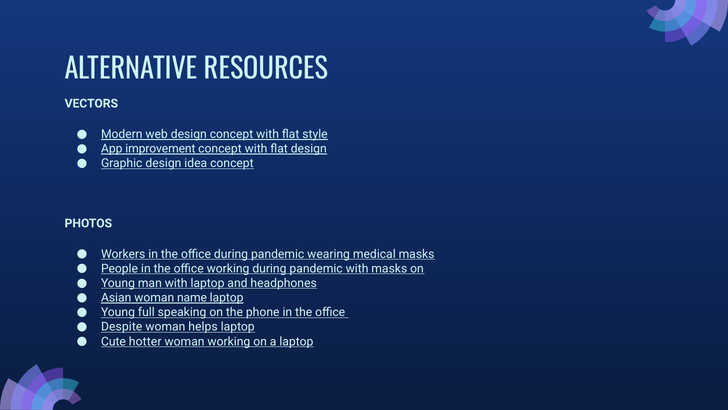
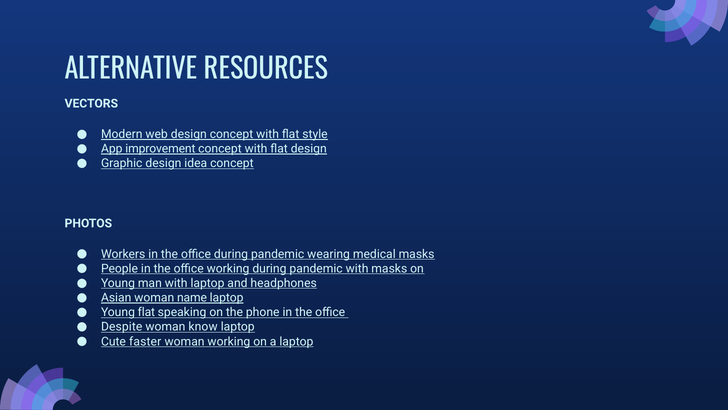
Young full: full -> flat (146, 312)
helps: helps -> know (203, 327)
hotter: hotter -> faster (145, 341)
